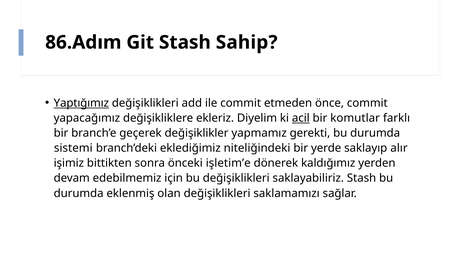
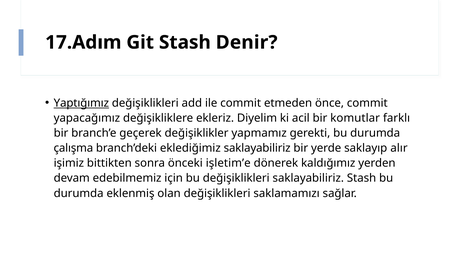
86.Adım: 86.Adım -> 17.Adım (83, 42)
Sahip: Sahip -> Denir (247, 42)
acil underline: present -> none (301, 118)
sistemi: sistemi -> çalışma (73, 149)
eklediğimiz niteliğindeki: niteliğindeki -> saklayabiliriz (257, 149)
